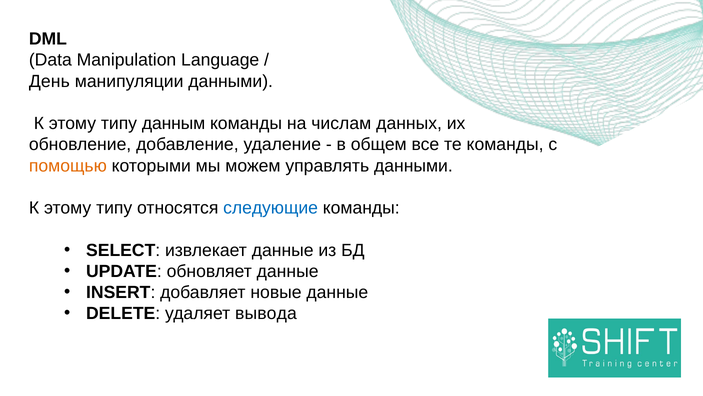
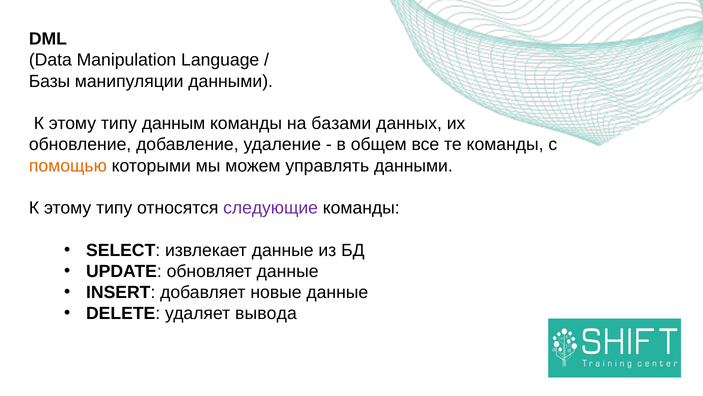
День: День -> Базы (50, 81)
числам: числам -> базами (341, 123)
следующие colour: blue -> purple (271, 208)
